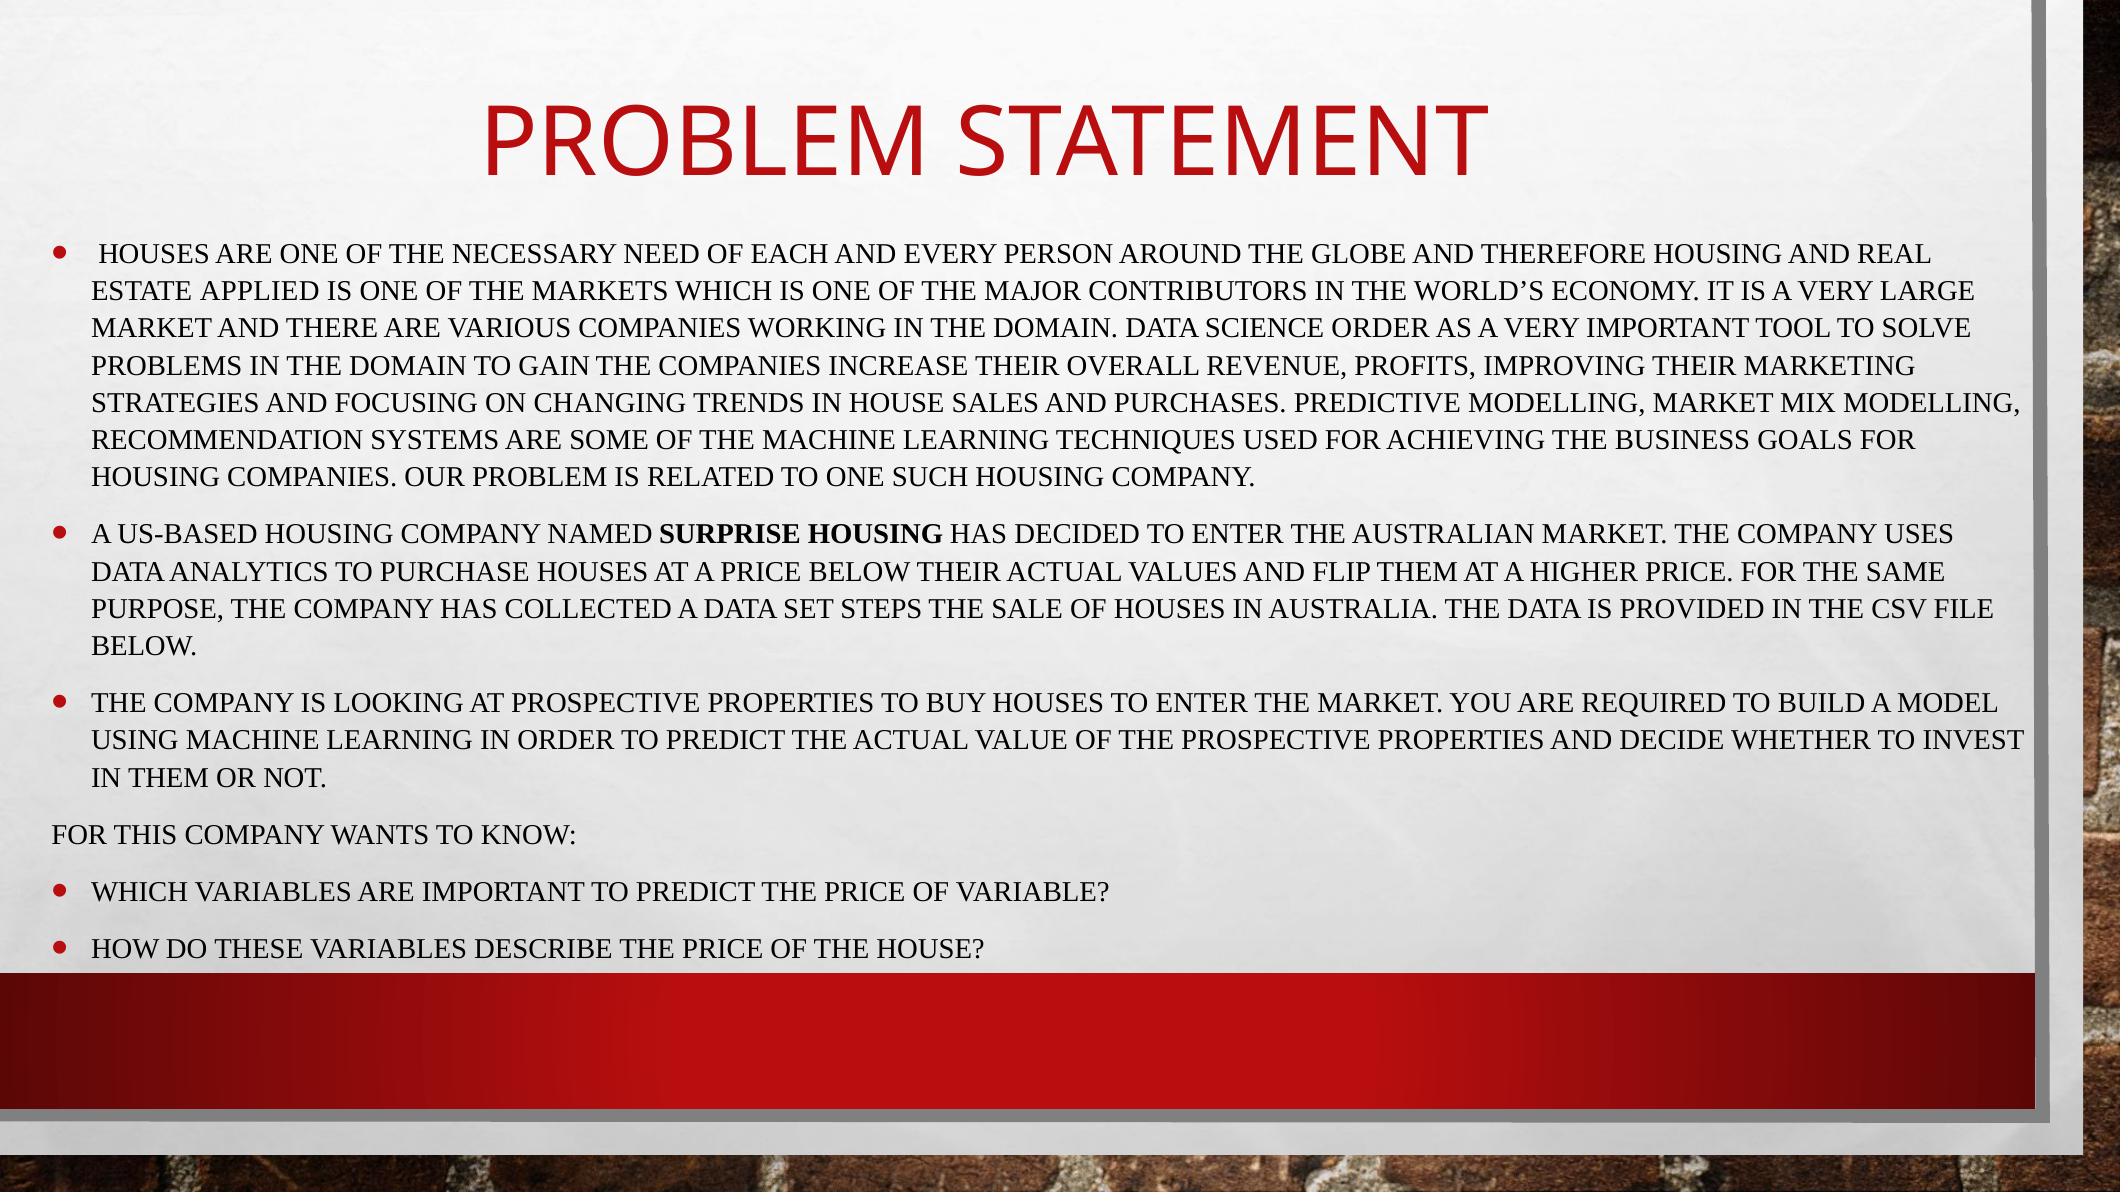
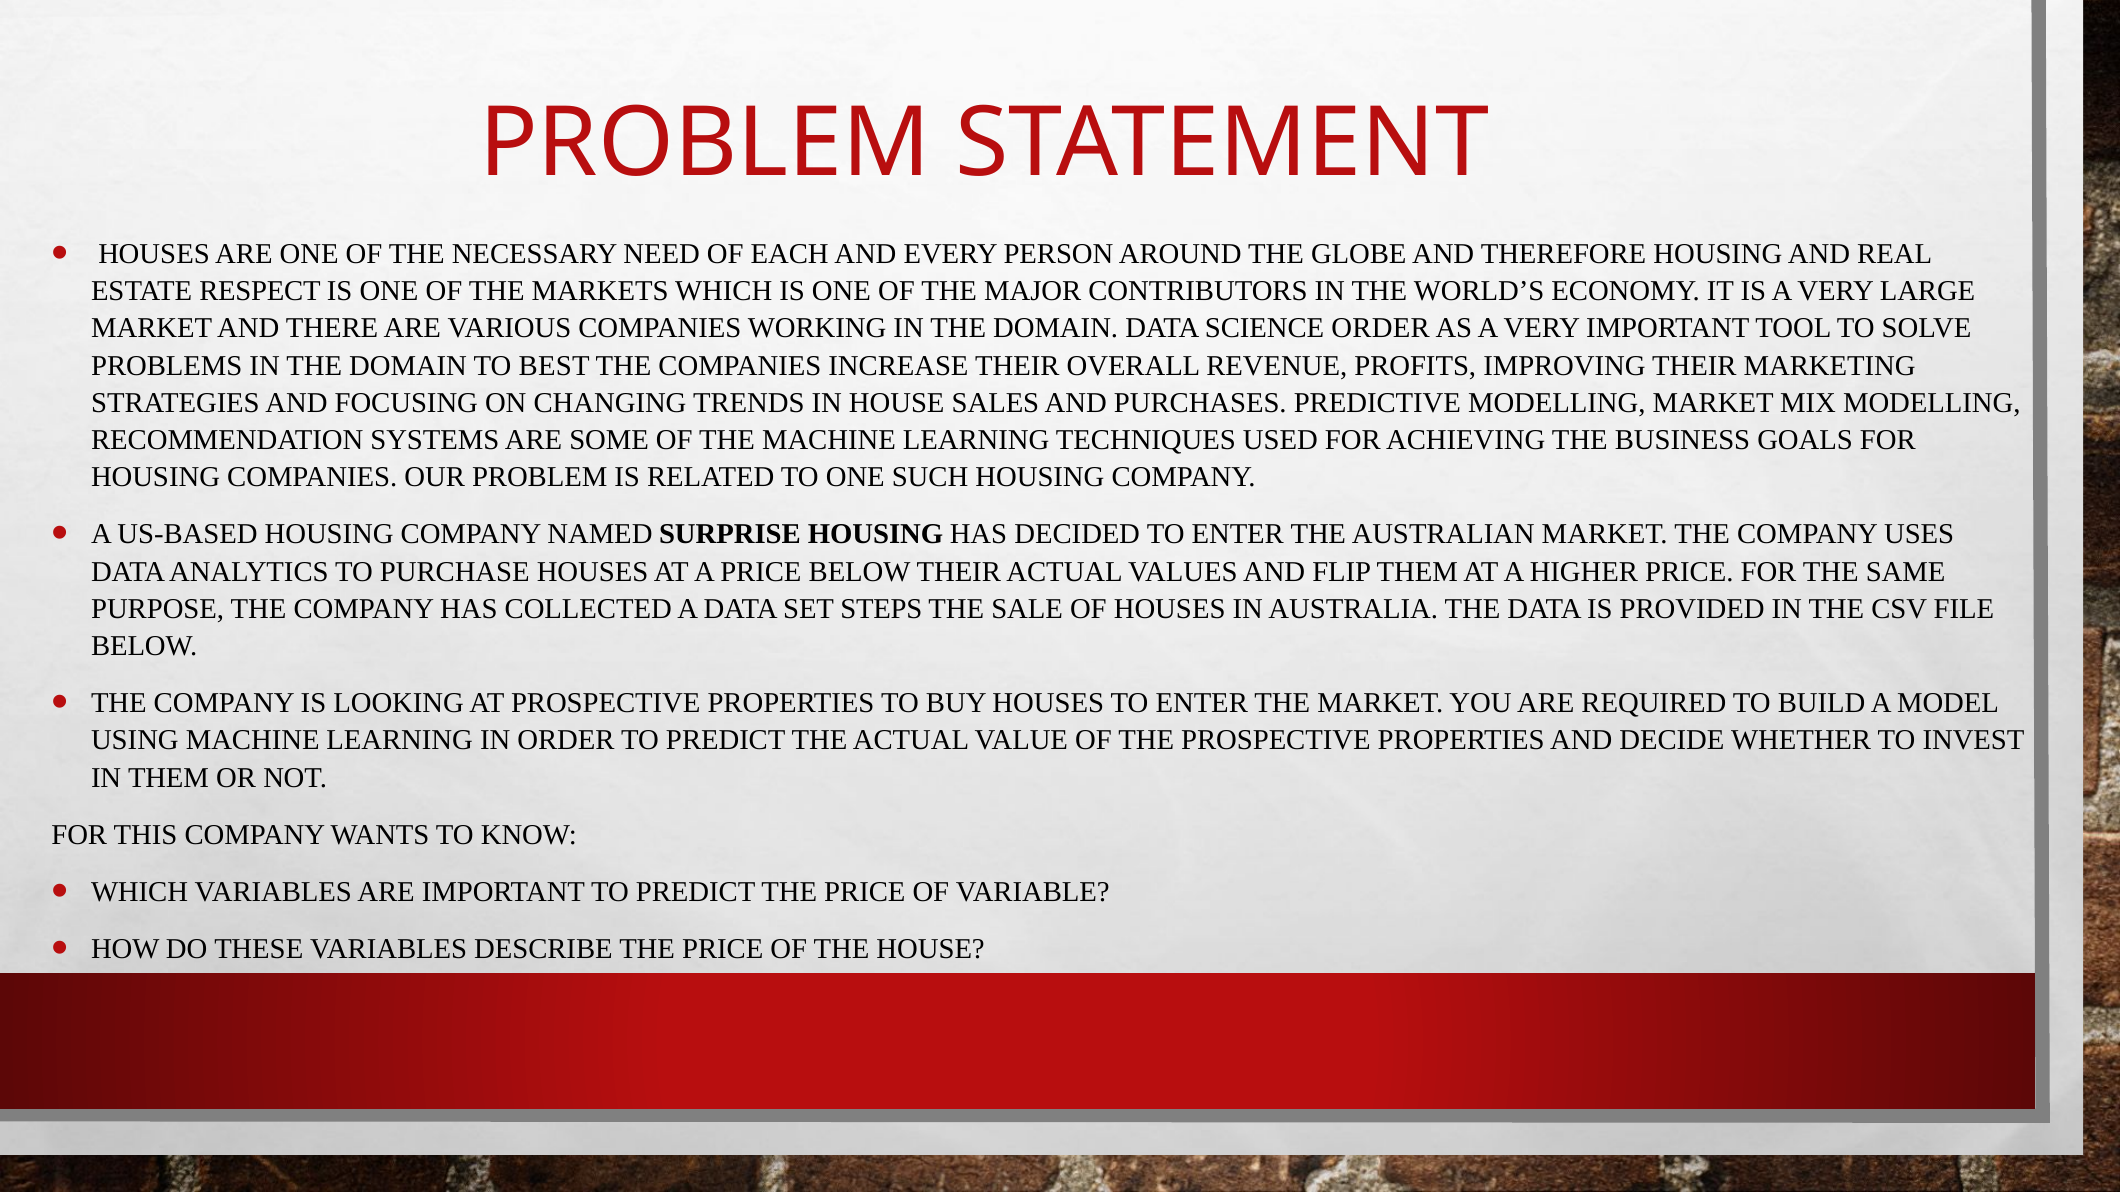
APPLIED: APPLIED -> RESPECT (260, 291)
GAIN: GAIN -> BEST (554, 366)
